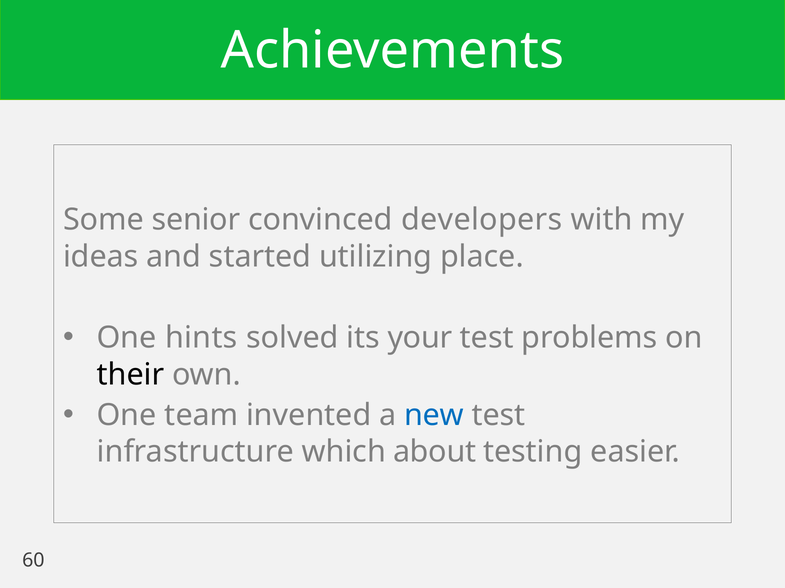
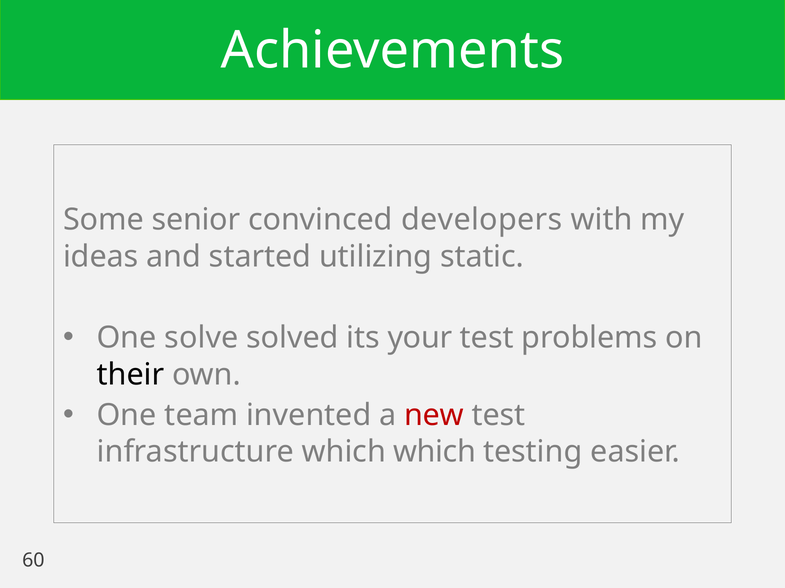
place: place -> static (482, 257)
hints: hints -> solve (201, 338)
new colour: blue -> red (434, 416)
which about: about -> which (435, 452)
